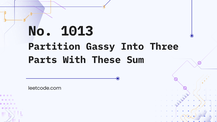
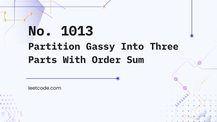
These: These -> Order (106, 60)
